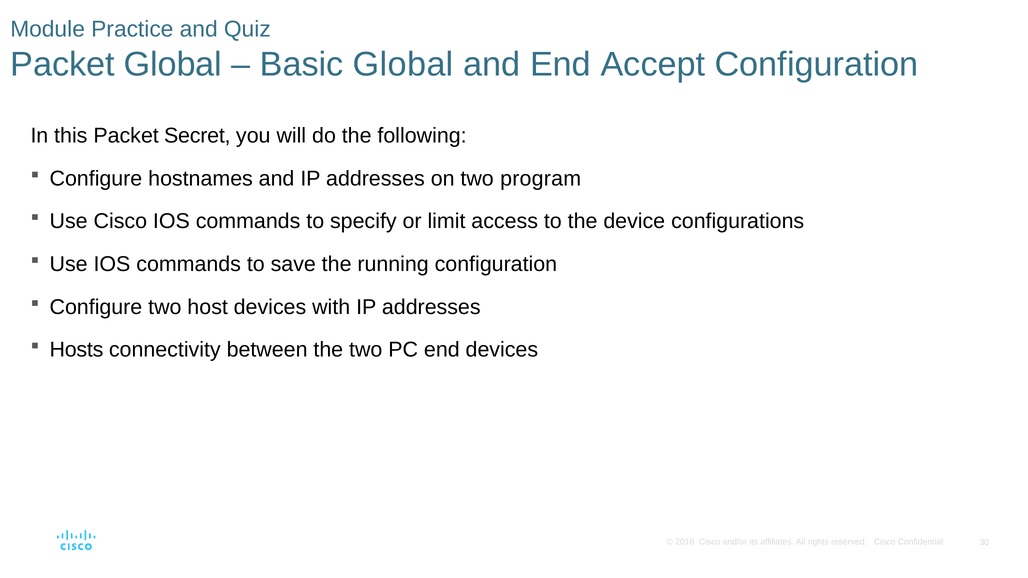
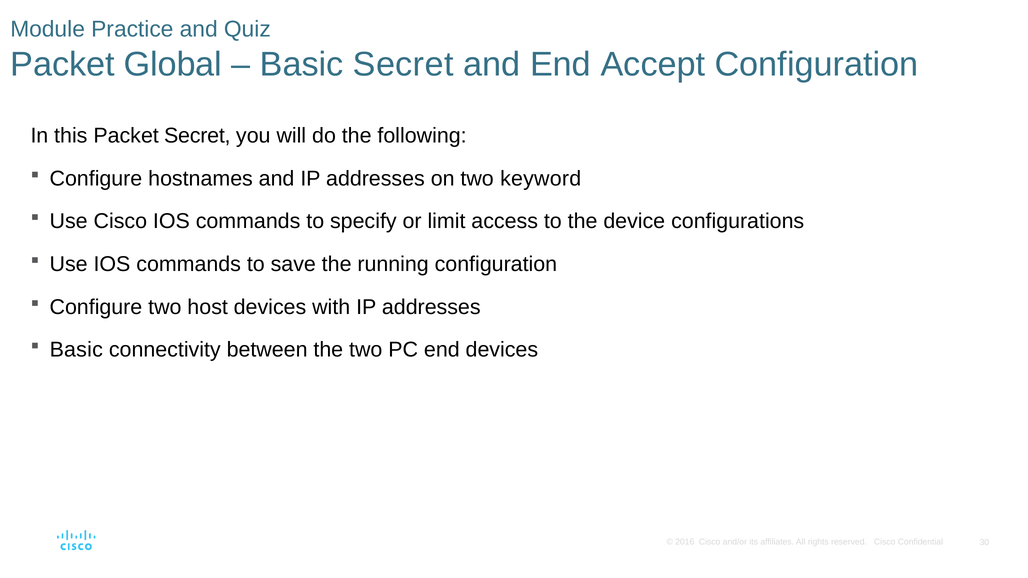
Basic Global: Global -> Secret (403, 64)
program: program -> keyword (541, 179)
Hosts: Hosts -> Basic (76, 350)
